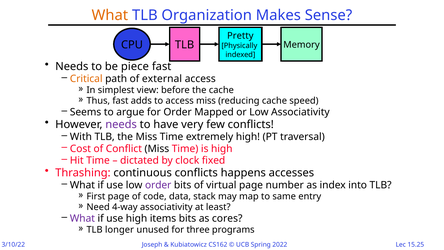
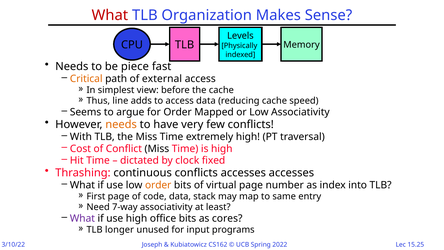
What colour: orange -> red (110, 15)
Pretty: Pretty -> Levels (240, 36)
Thus fast: fast -> line (120, 101)
access miss: miss -> data (206, 101)
needs colour: purple -> orange (121, 124)
conflicts happens: happens -> accesses (243, 173)
order colour: purple -> orange (158, 185)
4-way: 4-way -> 7-way (125, 207)
items: items -> office (163, 218)
three: three -> input (198, 229)
